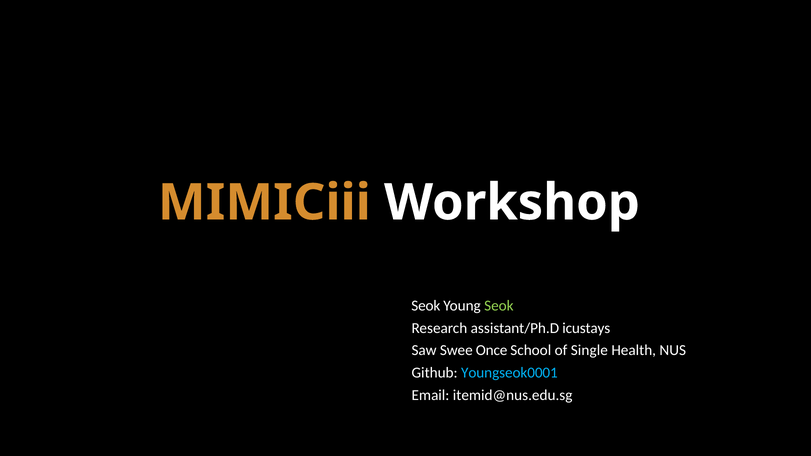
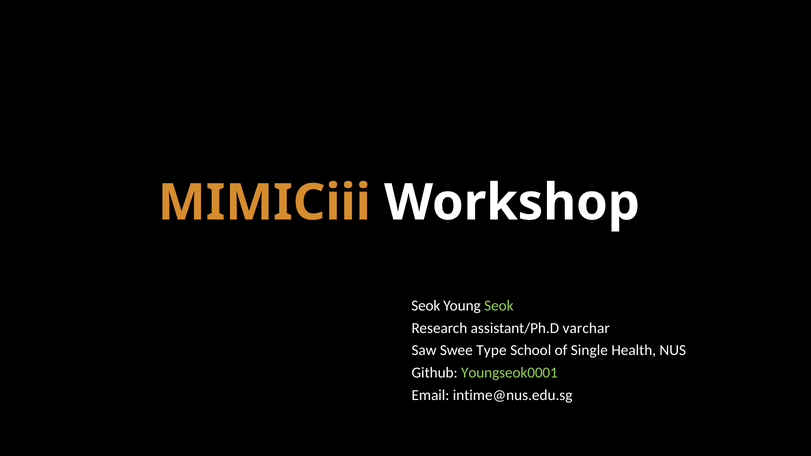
icustays: icustays -> varchar (586, 328)
Once: Once -> Type (491, 350)
Youngseok0001 colour: light blue -> light green (509, 373)
itemid@nus.edu.sg: itemid@nus.edu.sg -> intime@nus.edu.sg (513, 395)
